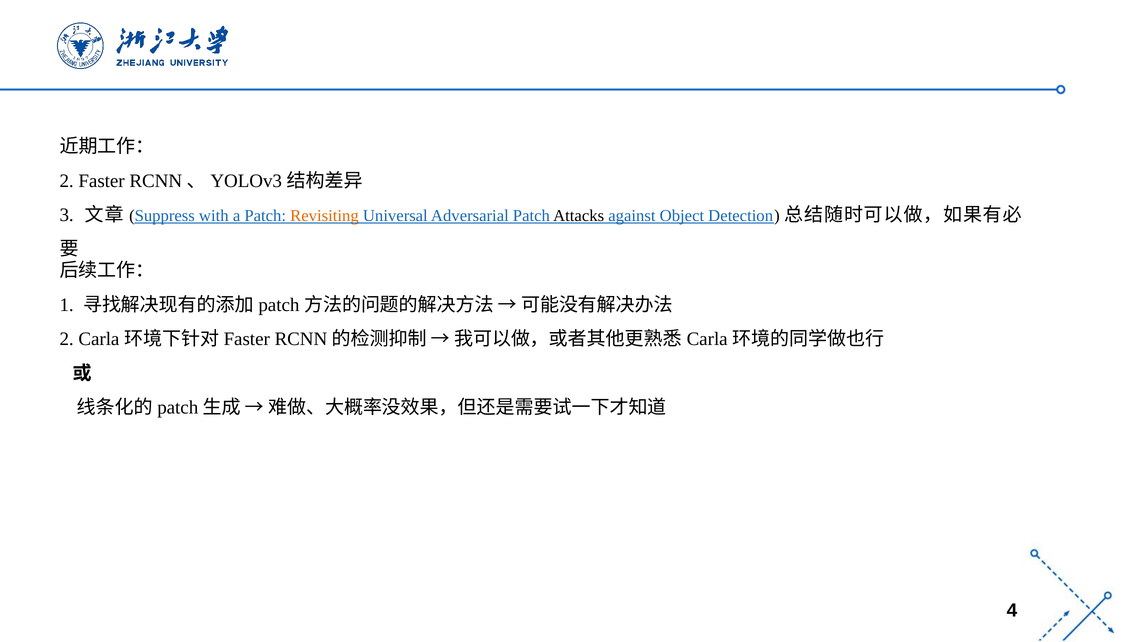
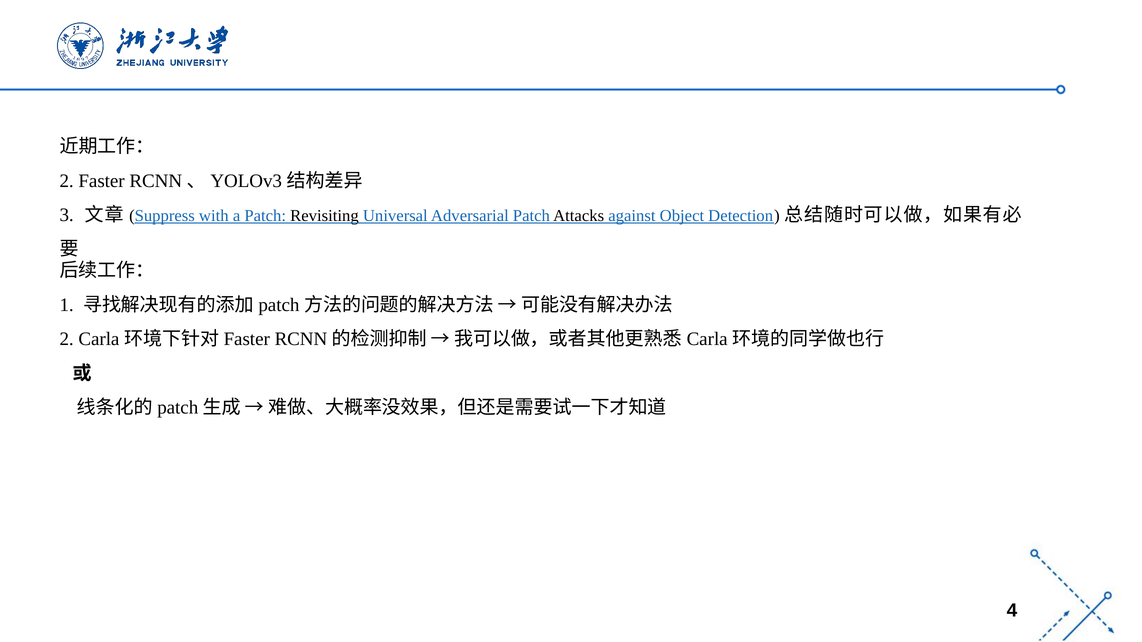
Revisiting colour: orange -> black (324, 216)
